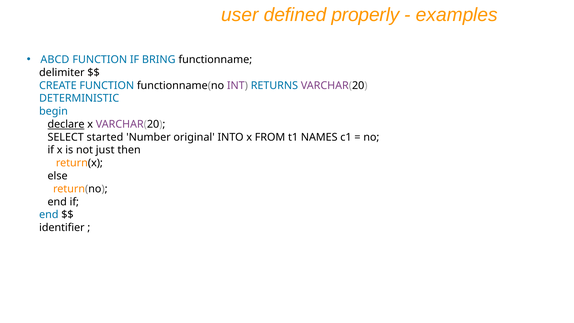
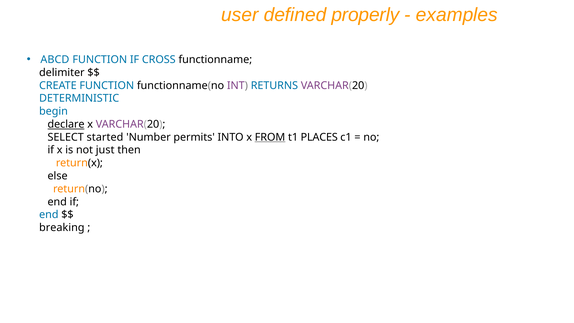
BRING: BRING -> CROSS (159, 60)
original: original -> permits (194, 137)
FROM underline: none -> present (270, 137)
NAMES: NAMES -> PLACES (319, 137)
identifier: identifier -> breaking (62, 228)
